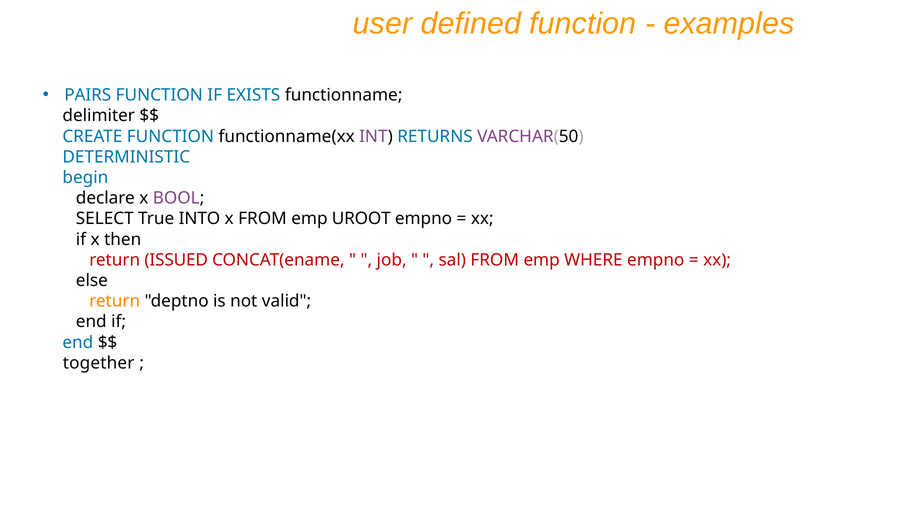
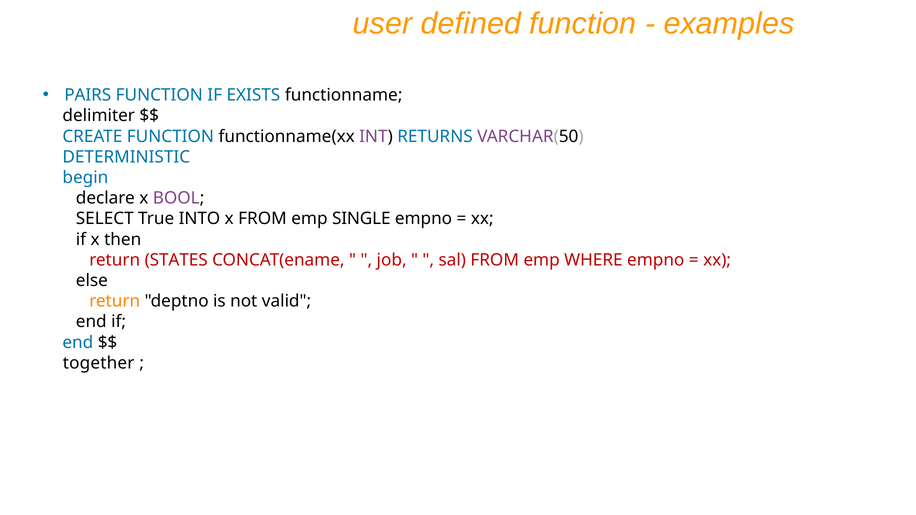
UROOT: UROOT -> SINGLE (361, 219)
ISSUED: ISSUED -> STATES (176, 260)
